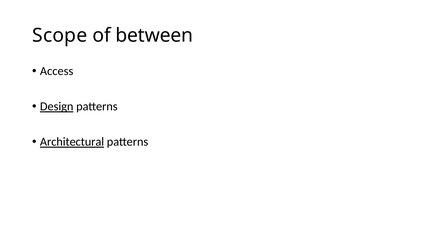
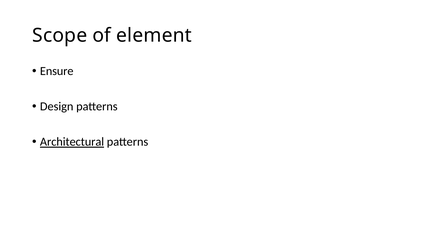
between: between -> element (154, 35)
Access: Access -> Ensure (57, 71)
Design underline: present -> none (57, 106)
